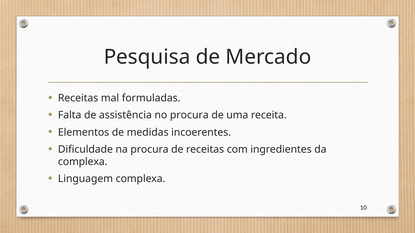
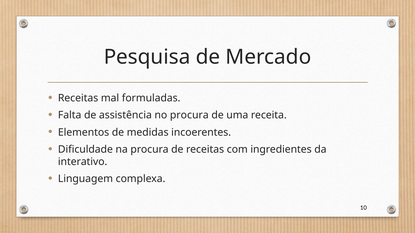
complexa: complexa -> interativo (83, 162)
